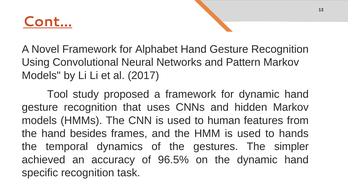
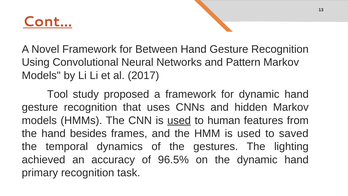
Alphabet: Alphabet -> Between (156, 49)
used underline: none -> present (179, 120)
hands: hands -> saved (294, 133)
simpler: simpler -> lighting (291, 146)
specific: specific -> primary (40, 173)
